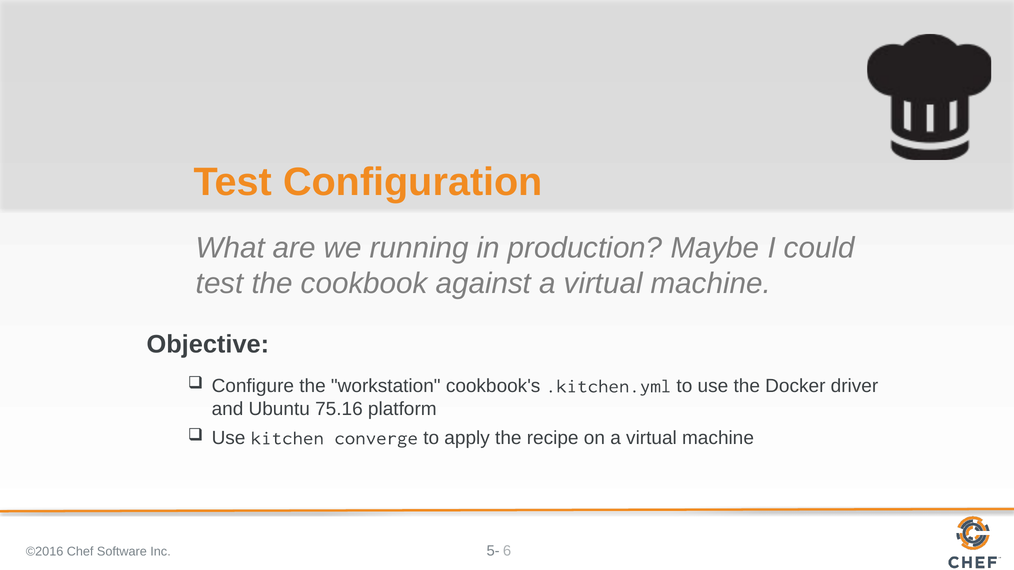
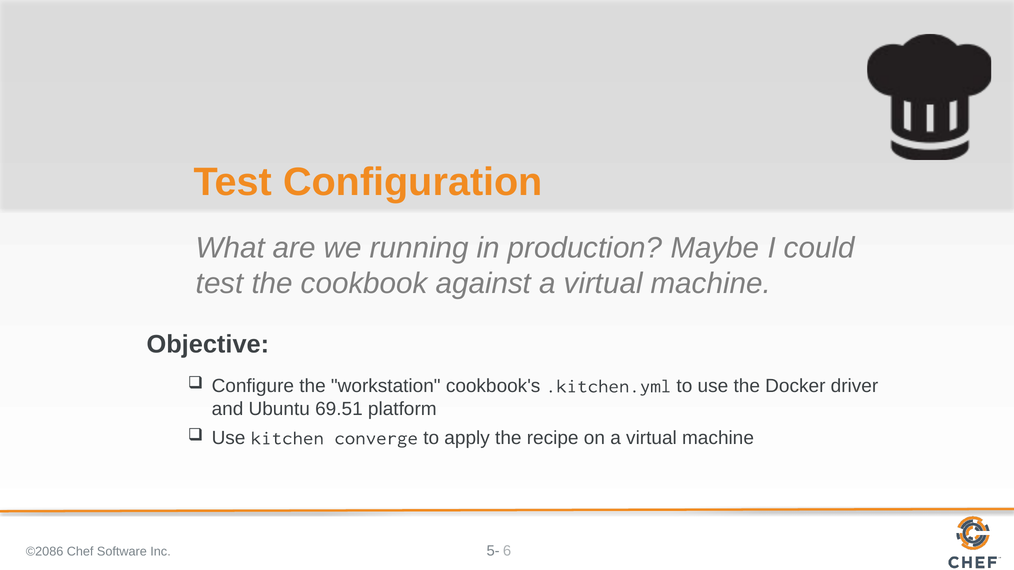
75.16: 75.16 -> 69.51 (339, 409)
©2016: ©2016 -> ©2086 (45, 552)
